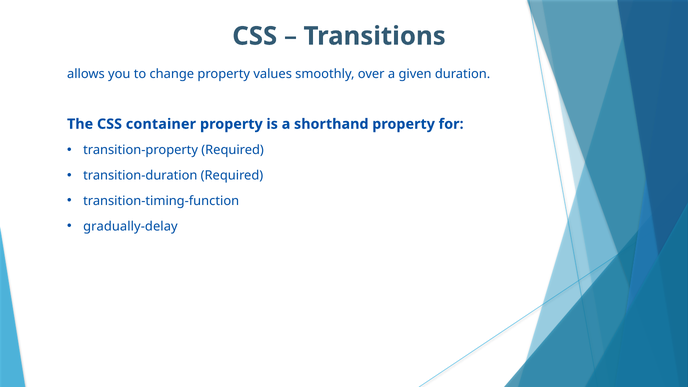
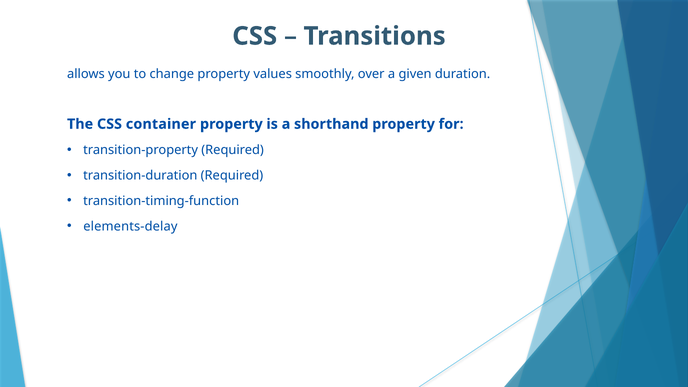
gradually-delay: gradually-delay -> elements-delay (130, 226)
